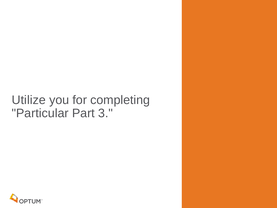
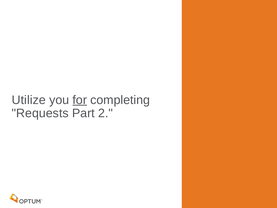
for underline: none -> present (80, 100)
Particular: Particular -> Requests (40, 113)
3: 3 -> 2 (105, 113)
